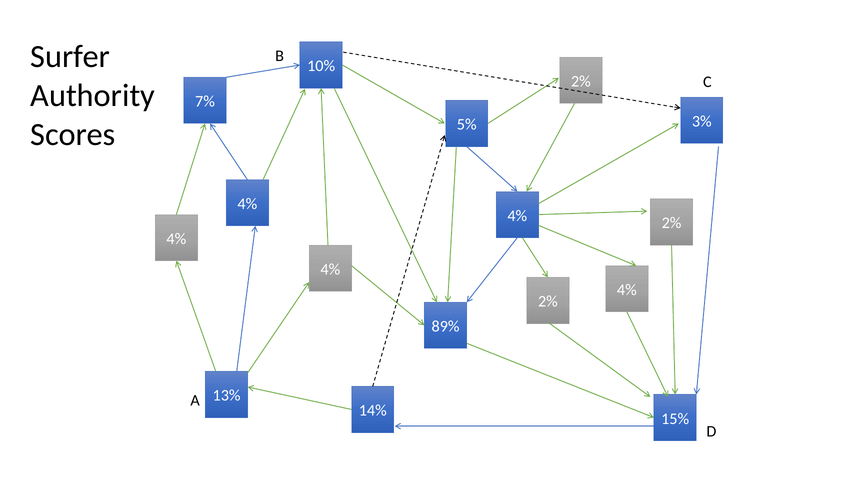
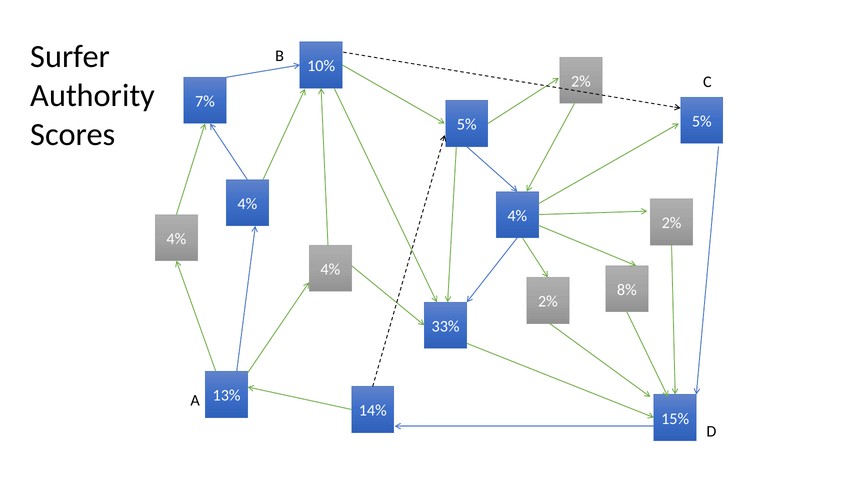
3%: 3% -> 5% (702, 122)
4%: 4% -> 8% (627, 290)
89%: 89% -> 33% (446, 327)
